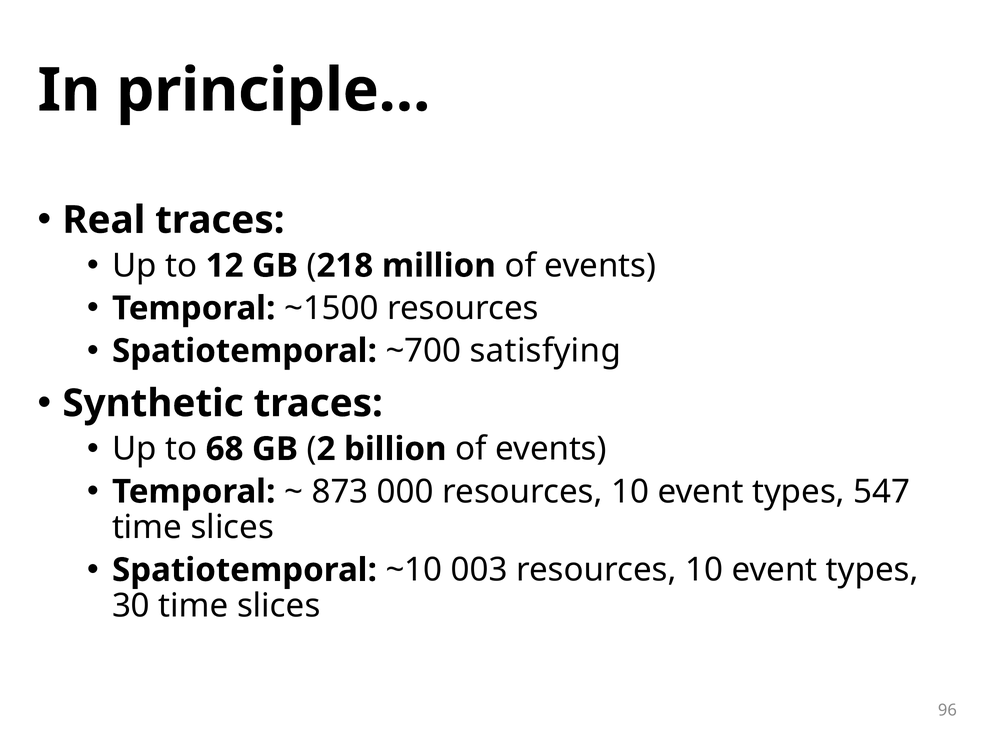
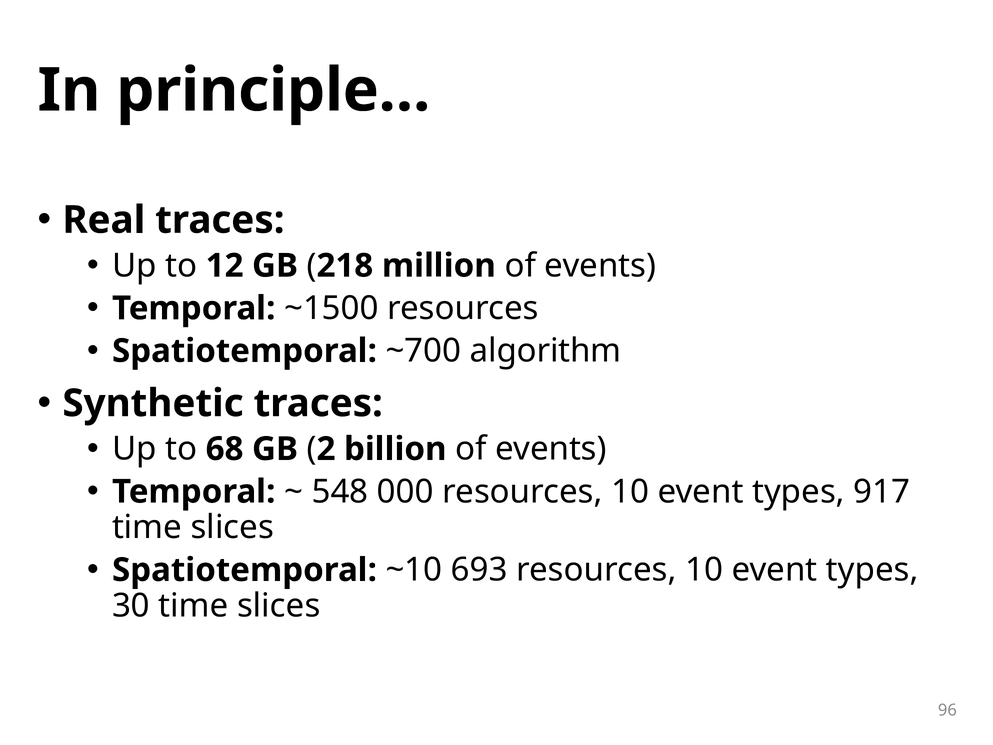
satisfying: satisfying -> algorithm (546, 351)
873: 873 -> 548 (340, 492)
547: 547 -> 917 (882, 492)
003: 003 -> 693 (479, 570)
